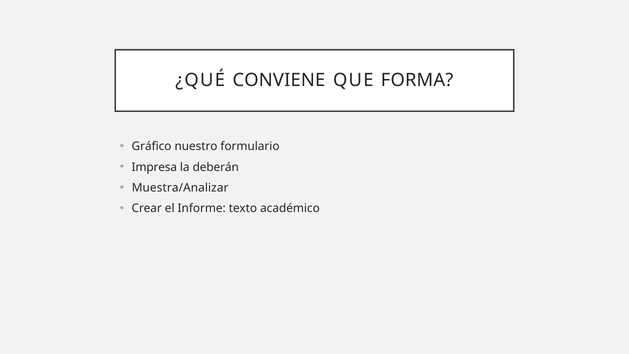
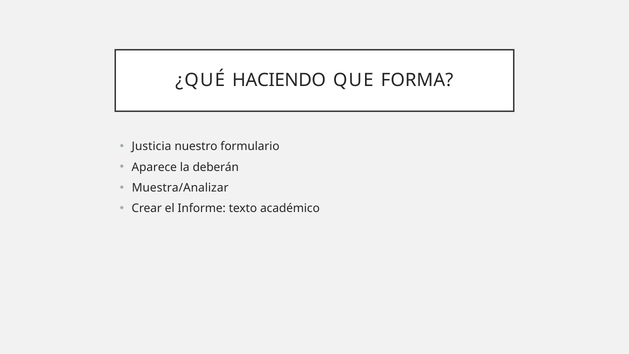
CONVIENE: CONVIENE -> HACIENDO (279, 80)
Gráfico: Gráfico -> Justicia (151, 146)
Impresa: Impresa -> Aparece (154, 167)
